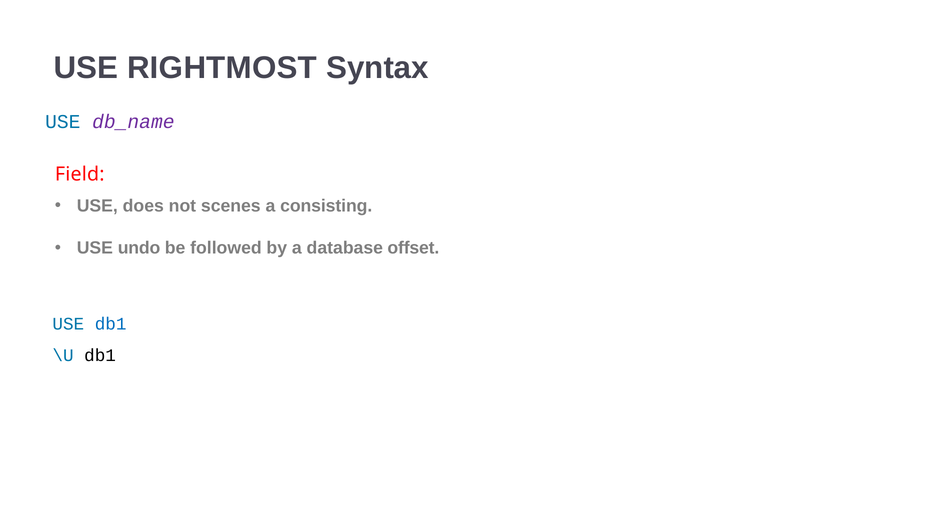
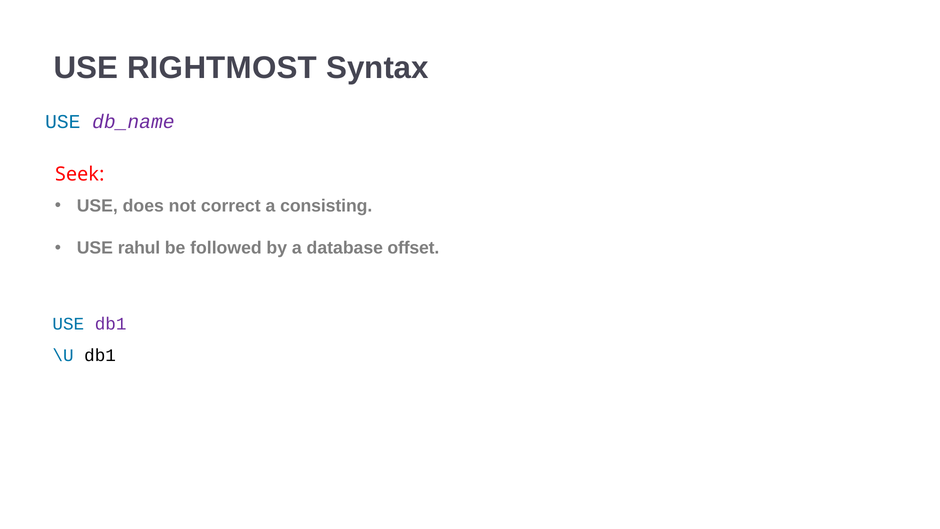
Field: Field -> Seek (80, 174)
scenes: scenes -> correct (231, 206)
undo: undo -> rahul (139, 248)
db1 colour: blue -> purple (111, 324)
